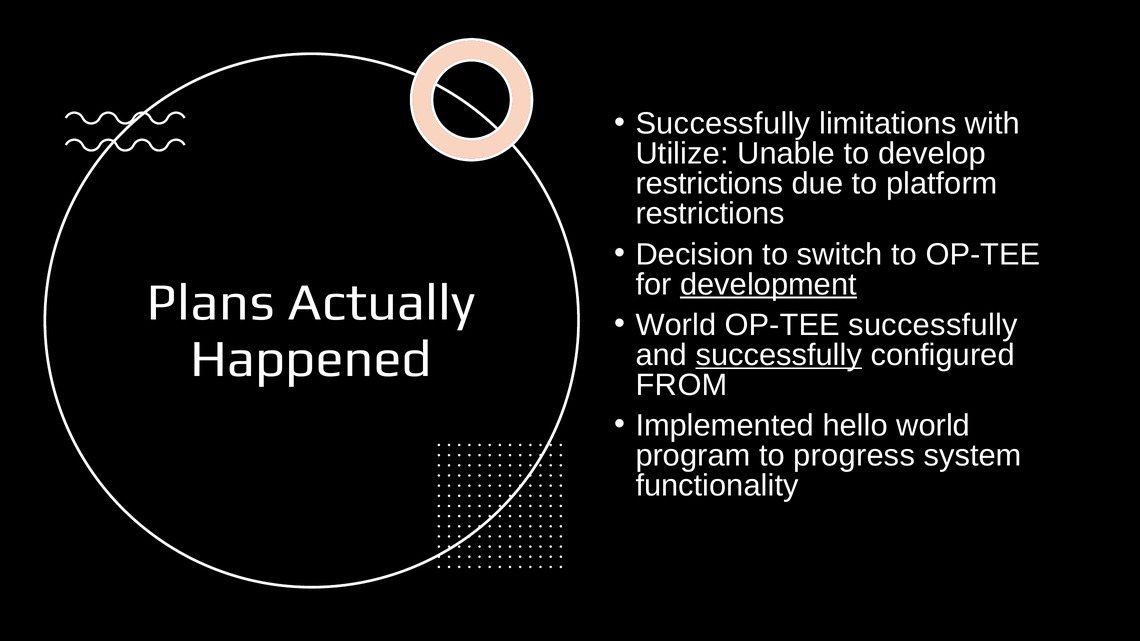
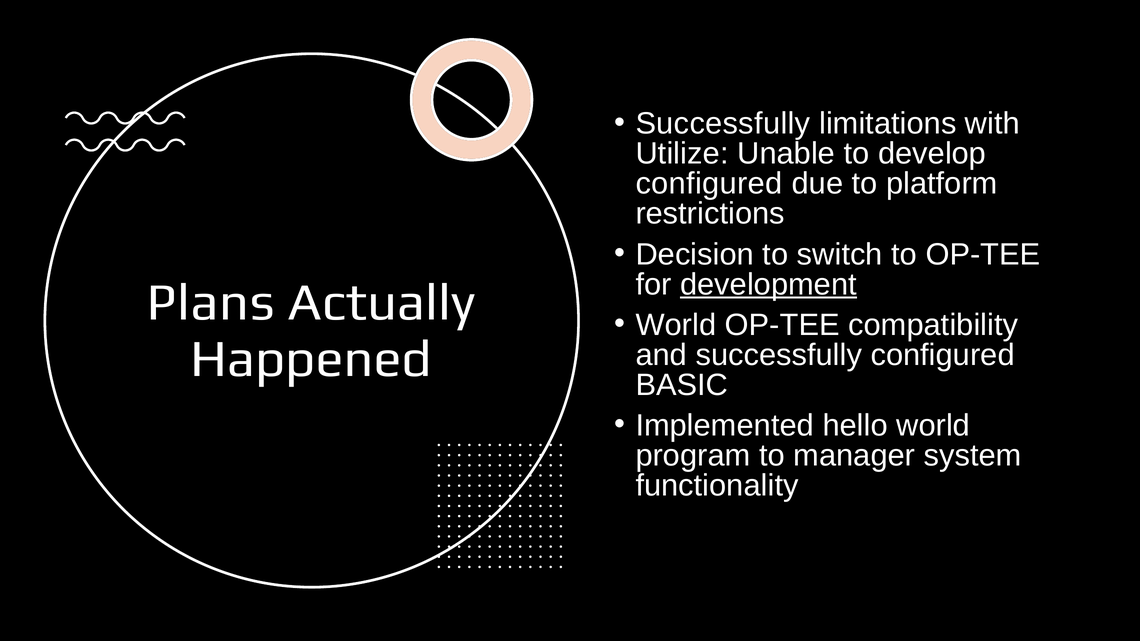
restrictions: restrictions -> configured (709, 184)
OP-TEE successfully: successfully -> compatibility (933, 325)
successfully underline: present -> none (779, 355)
FROM: FROM -> BASIC (682, 385)
progress: progress -> manager (854, 456)
